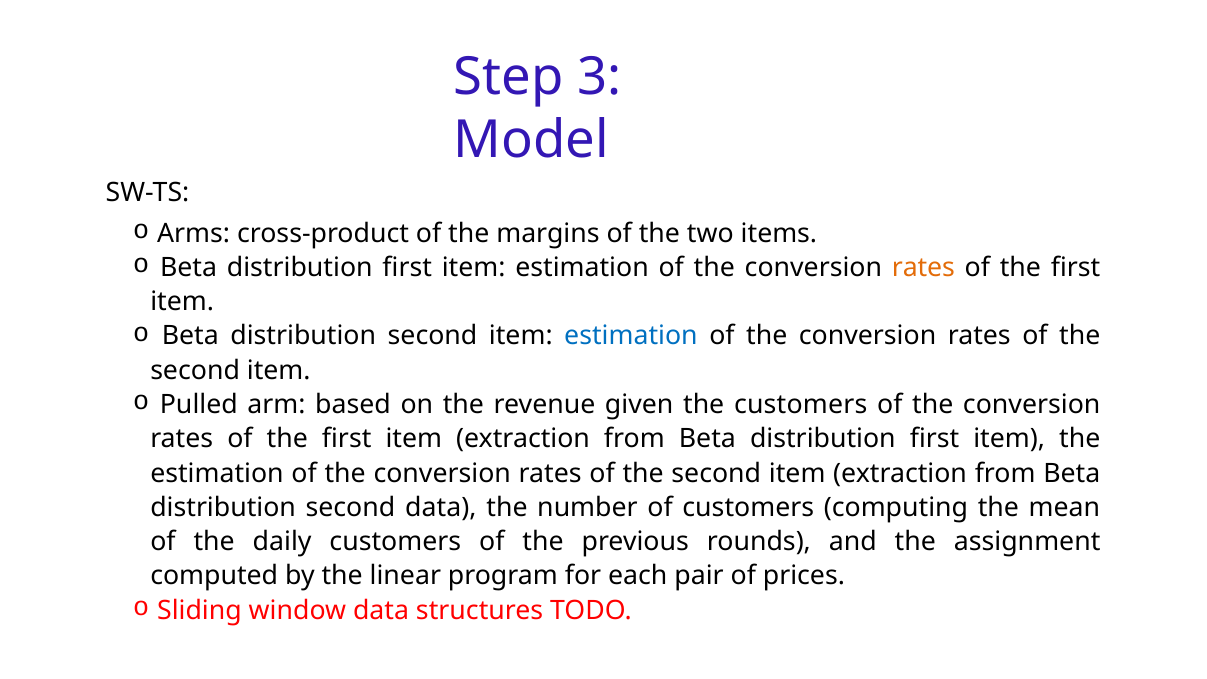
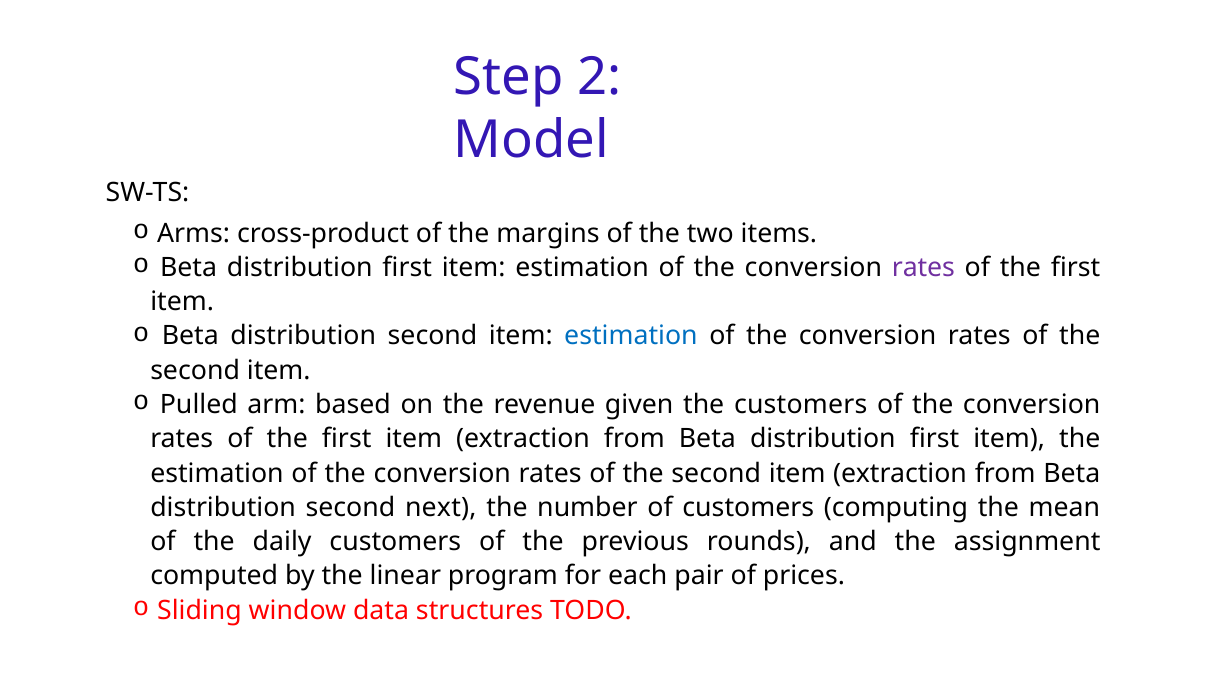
3: 3 -> 2 (599, 77)
rates colour: orange -> purple (923, 268)
second data: data -> next (441, 507)
